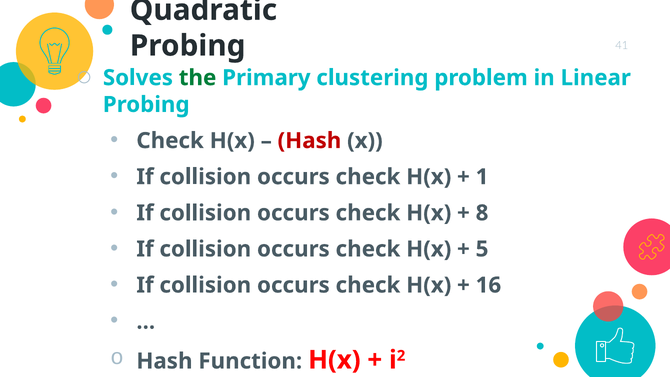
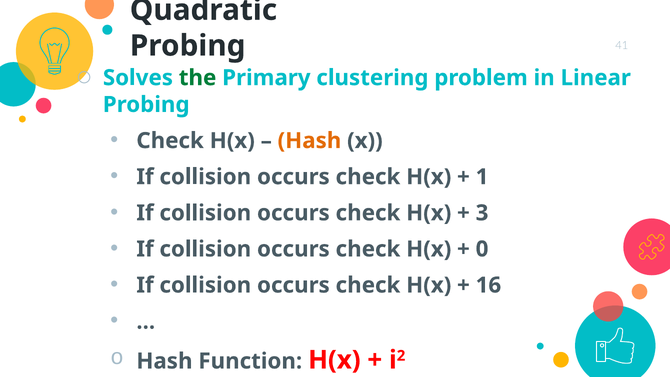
Hash colour: red -> orange (309, 141)
8: 8 -> 3 (482, 213)
5: 5 -> 0 (482, 249)
